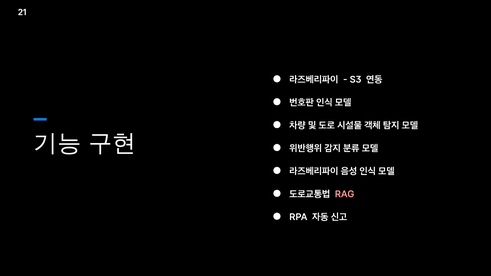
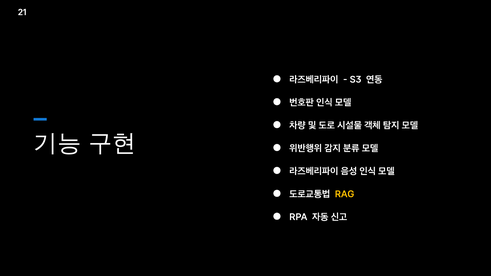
RAG colour: pink -> yellow (344, 194)
